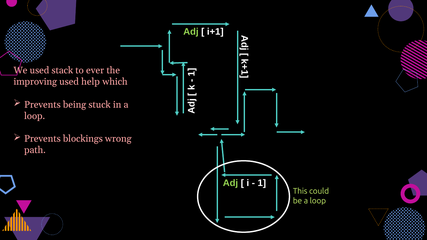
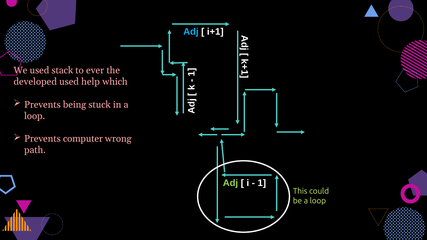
Adj colour: light green -> light blue (191, 32)
improving: improving -> developed (35, 82)
blockings: blockings -> computer (83, 139)
